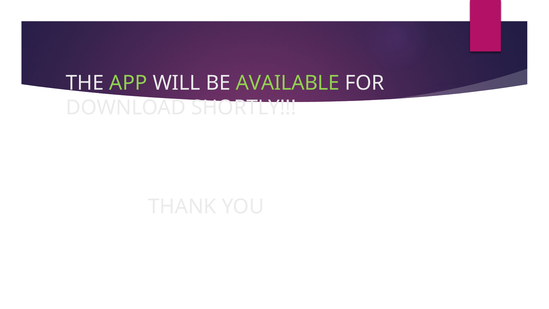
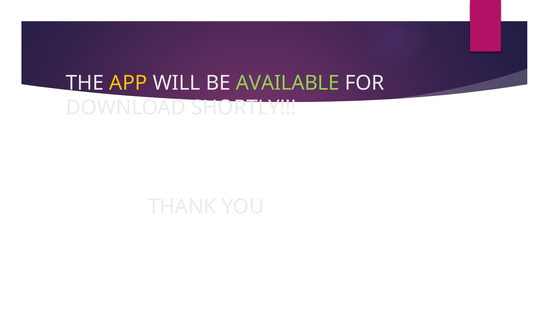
APP colour: light green -> yellow (128, 83)
